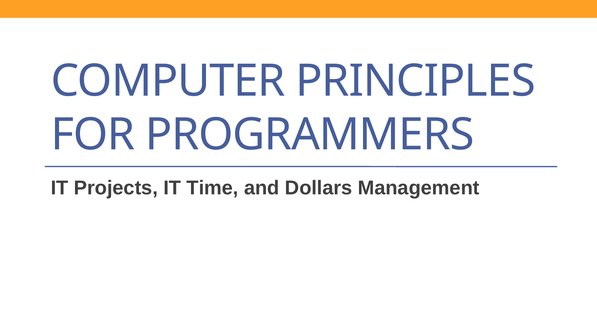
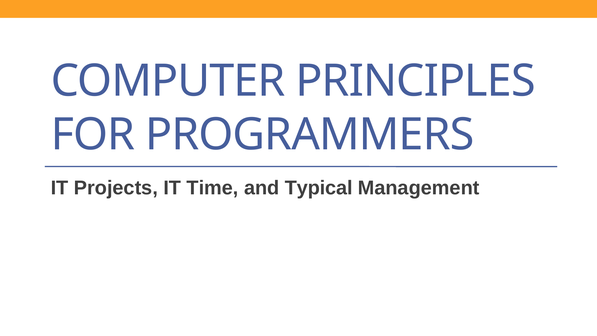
Dollars: Dollars -> Typical (319, 188)
